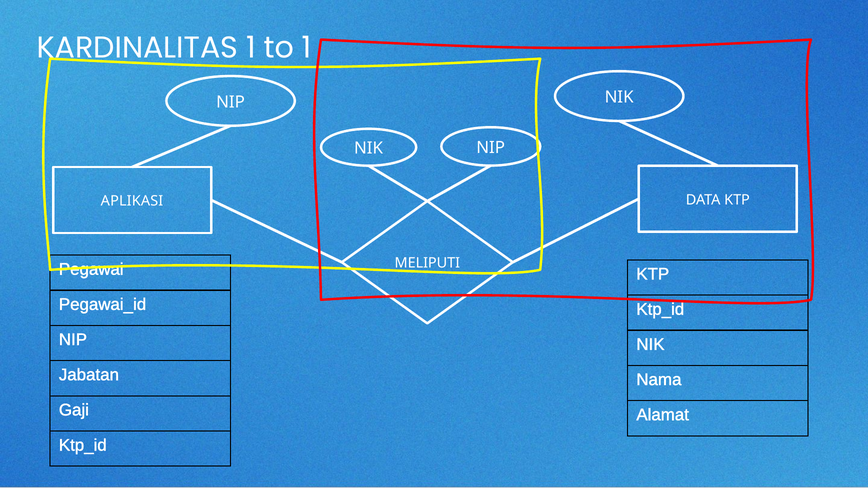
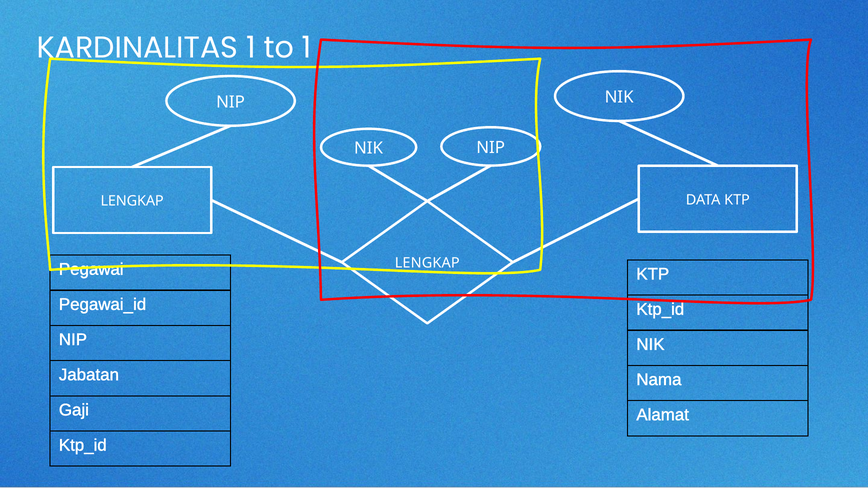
APLIKASI: APLIKASI -> LENGKAP (132, 201)
MELIPUTI: MELIPUTI -> LENGKAP (427, 263)
